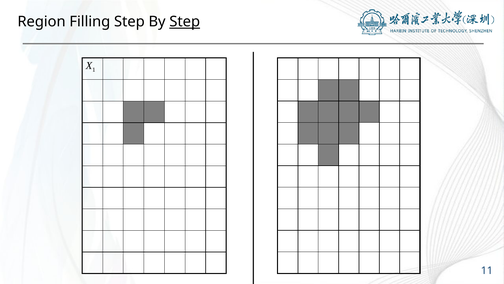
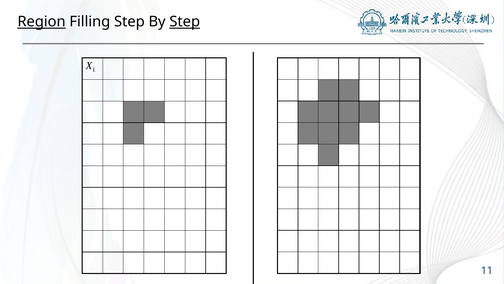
Region underline: none -> present (42, 22)
